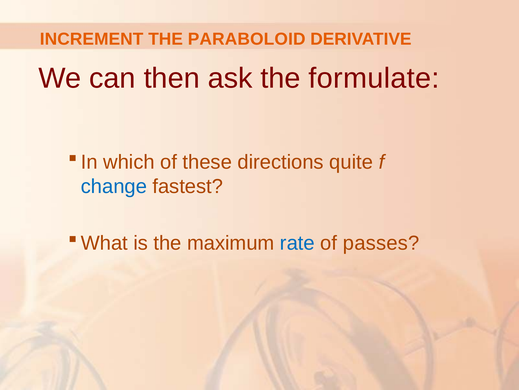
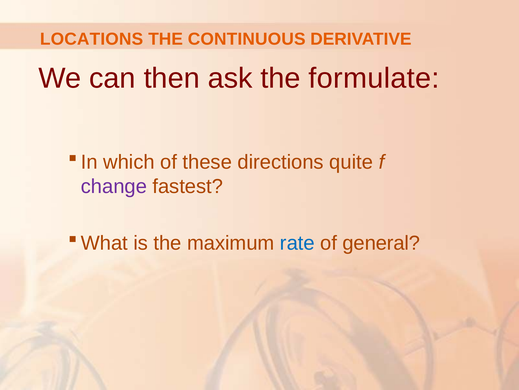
INCREMENT: INCREMENT -> LOCATIONS (92, 39)
PARABOLOID: PARABOLOID -> CONTINUOUS (247, 39)
change colour: blue -> purple (114, 186)
passes: passes -> general (381, 243)
